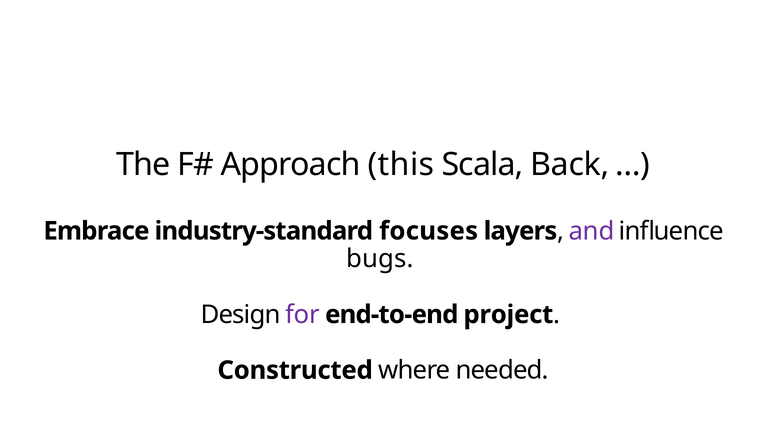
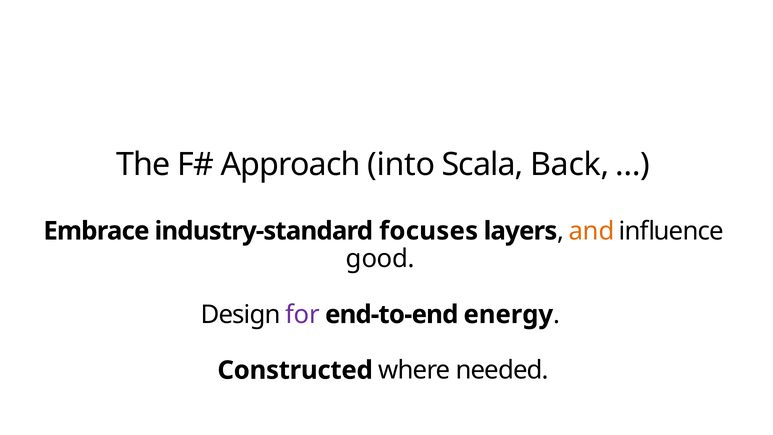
this: this -> into (401, 165)
and colour: purple -> orange (592, 231)
bugs: bugs -> good (380, 259)
project: project -> energy (508, 314)
